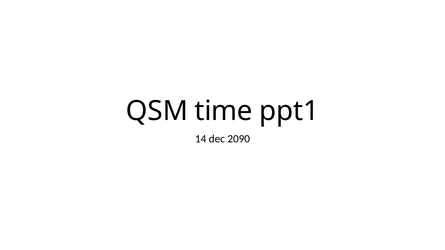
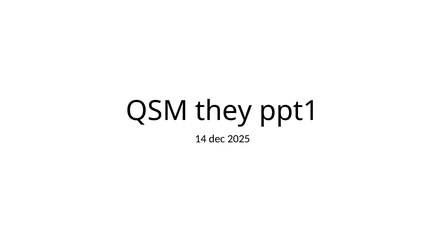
time: time -> they (224, 111)
2090: 2090 -> 2025 (239, 139)
